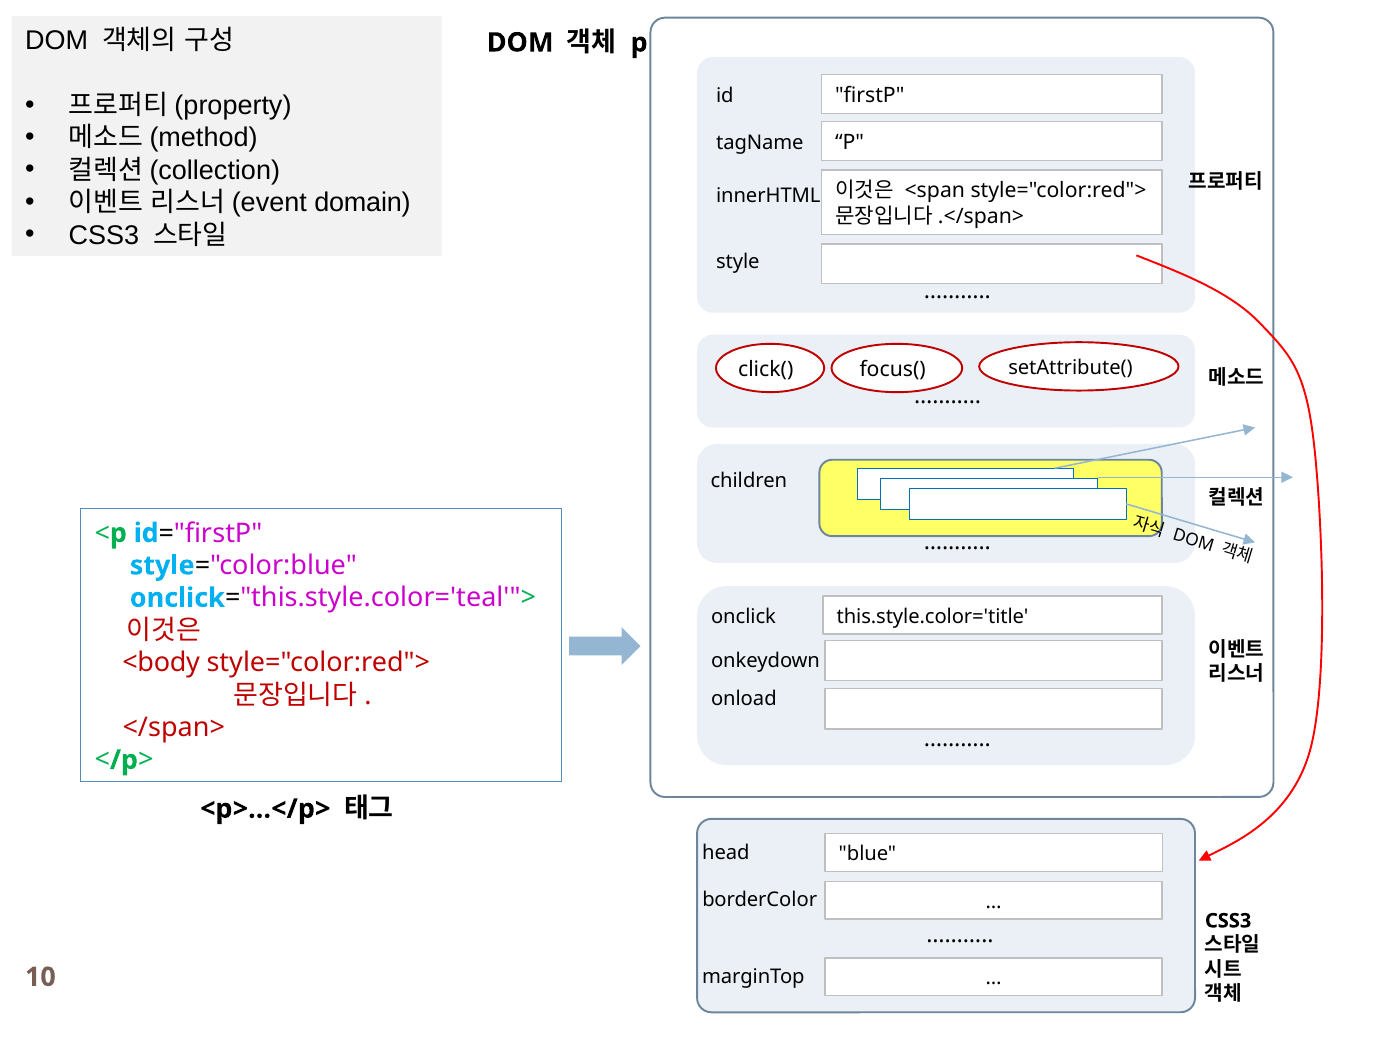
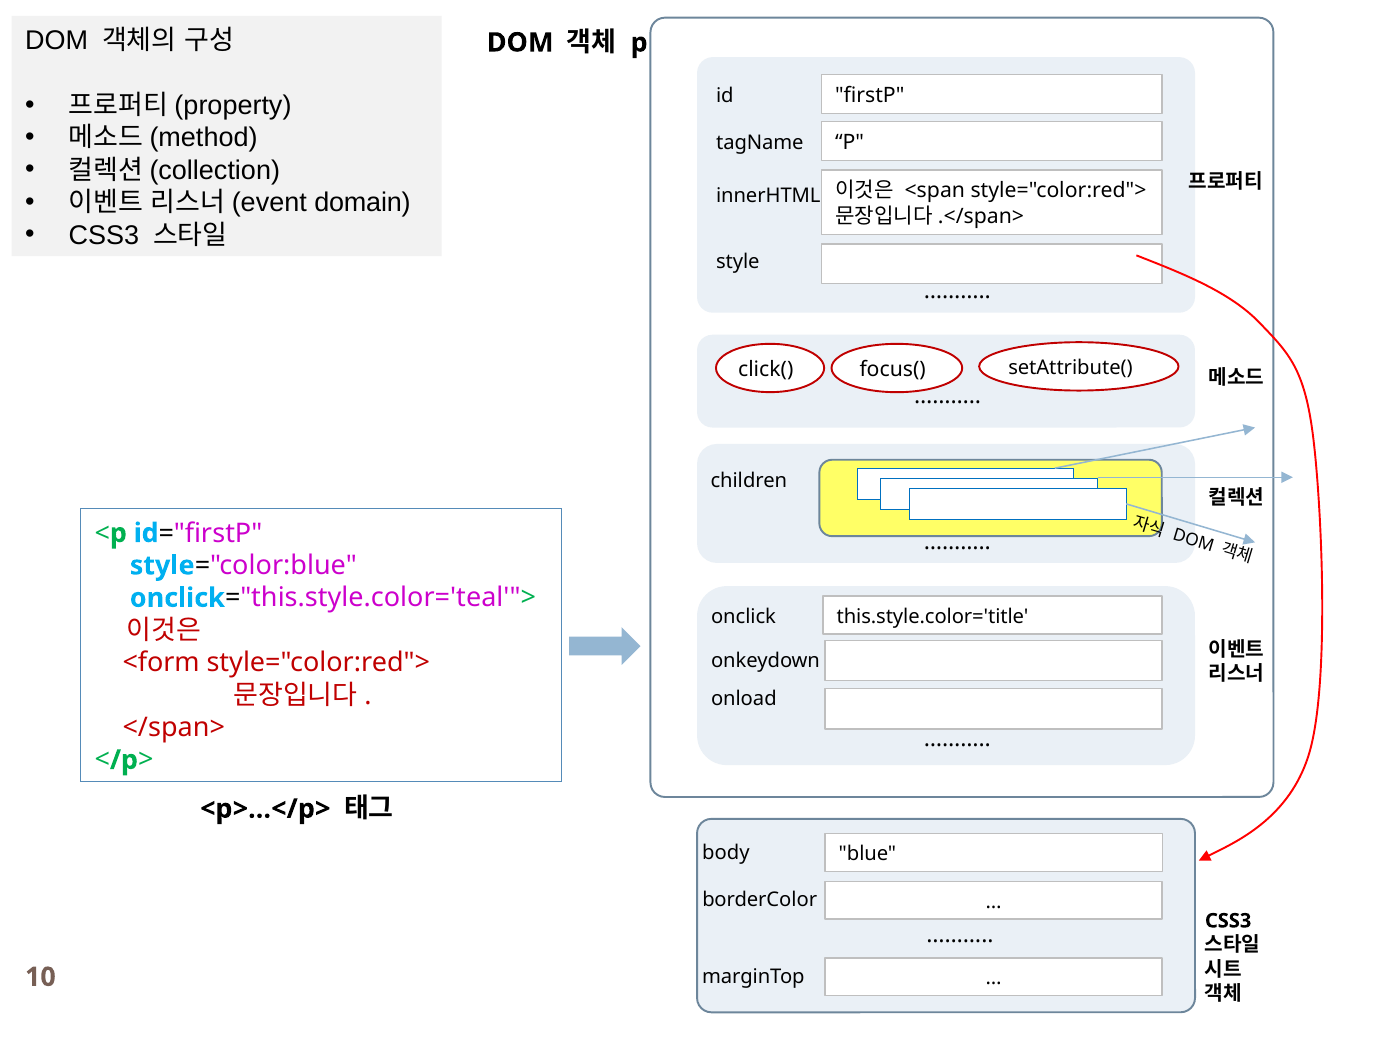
<body: <body -> <form (161, 663)
head: head -> body (726, 852)
